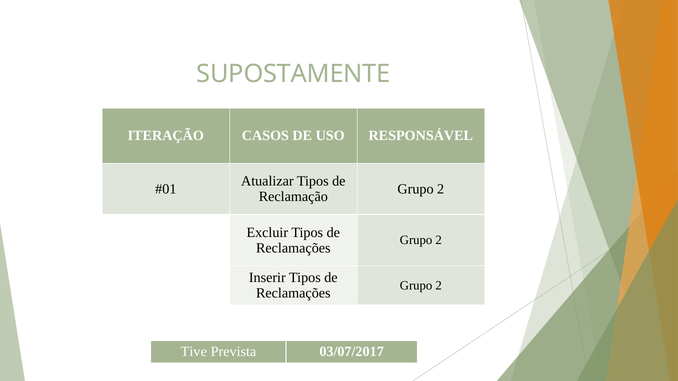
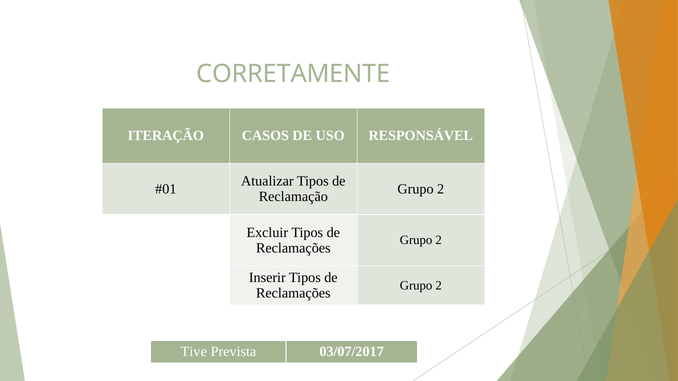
SUPOSTAMENTE: SUPOSTAMENTE -> CORRETAMENTE (293, 74)
